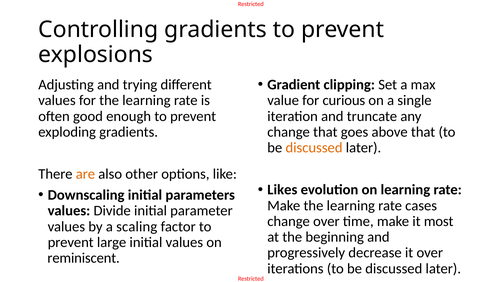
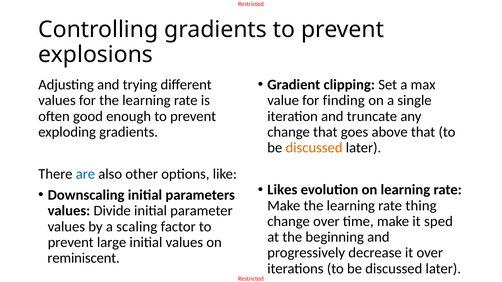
curious: curious -> finding (344, 101)
are colour: orange -> blue (85, 174)
cases: cases -> thing (421, 206)
most: most -> sped (439, 222)
